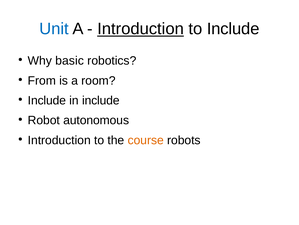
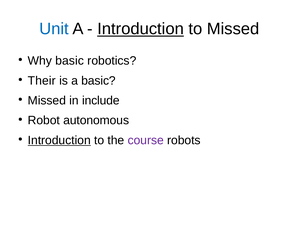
to Include: Include -> Missed (233, 29)
From: From -> Their (42, 80)
a room: room -> basic (99, 80)
Include: Include -> Missed (47, 100)
Introduction underline: none -> present (59, 140)
course colour: orange -> purple (146, 140)
